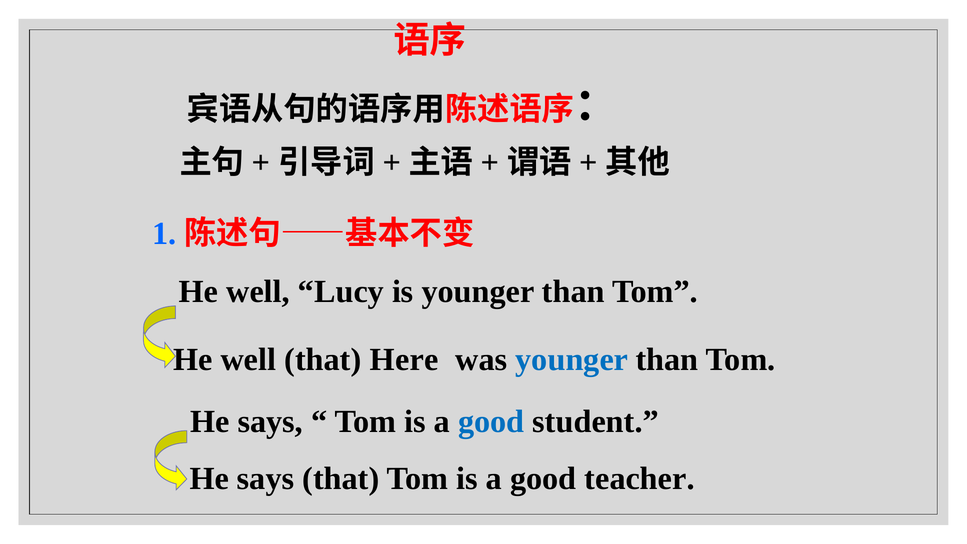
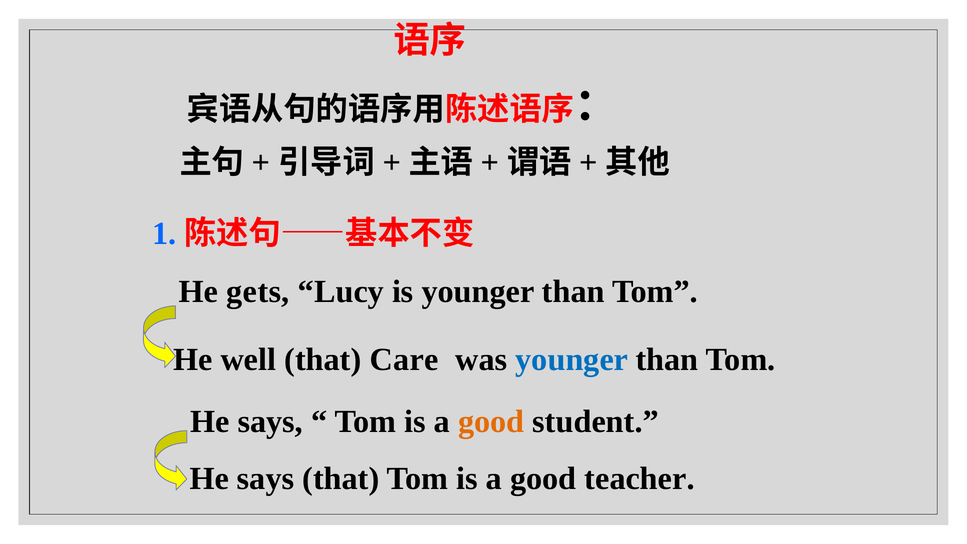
well: well -> gets (258, 291)
Here: Here -> Care (404, 359)
good colour: blue -> orange (491, 422)
